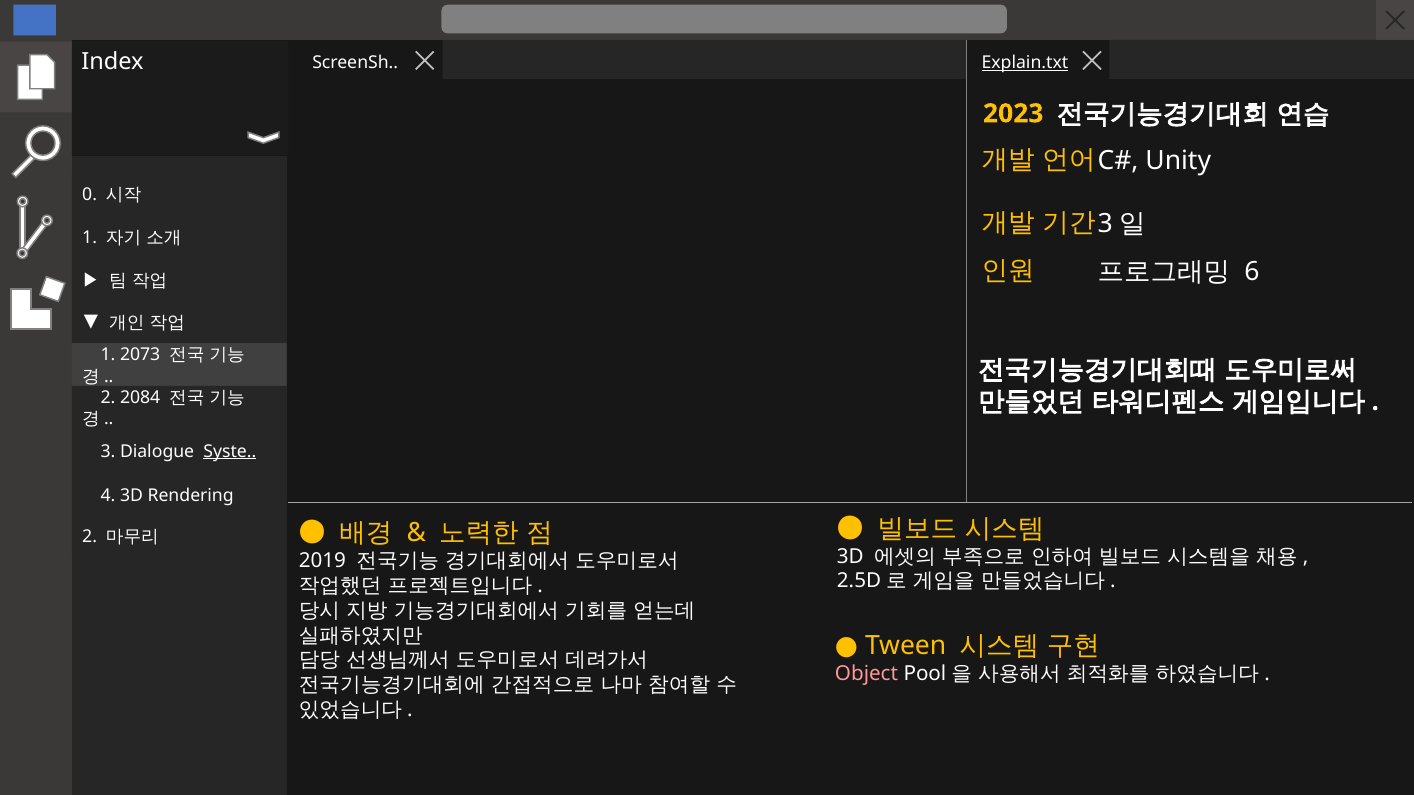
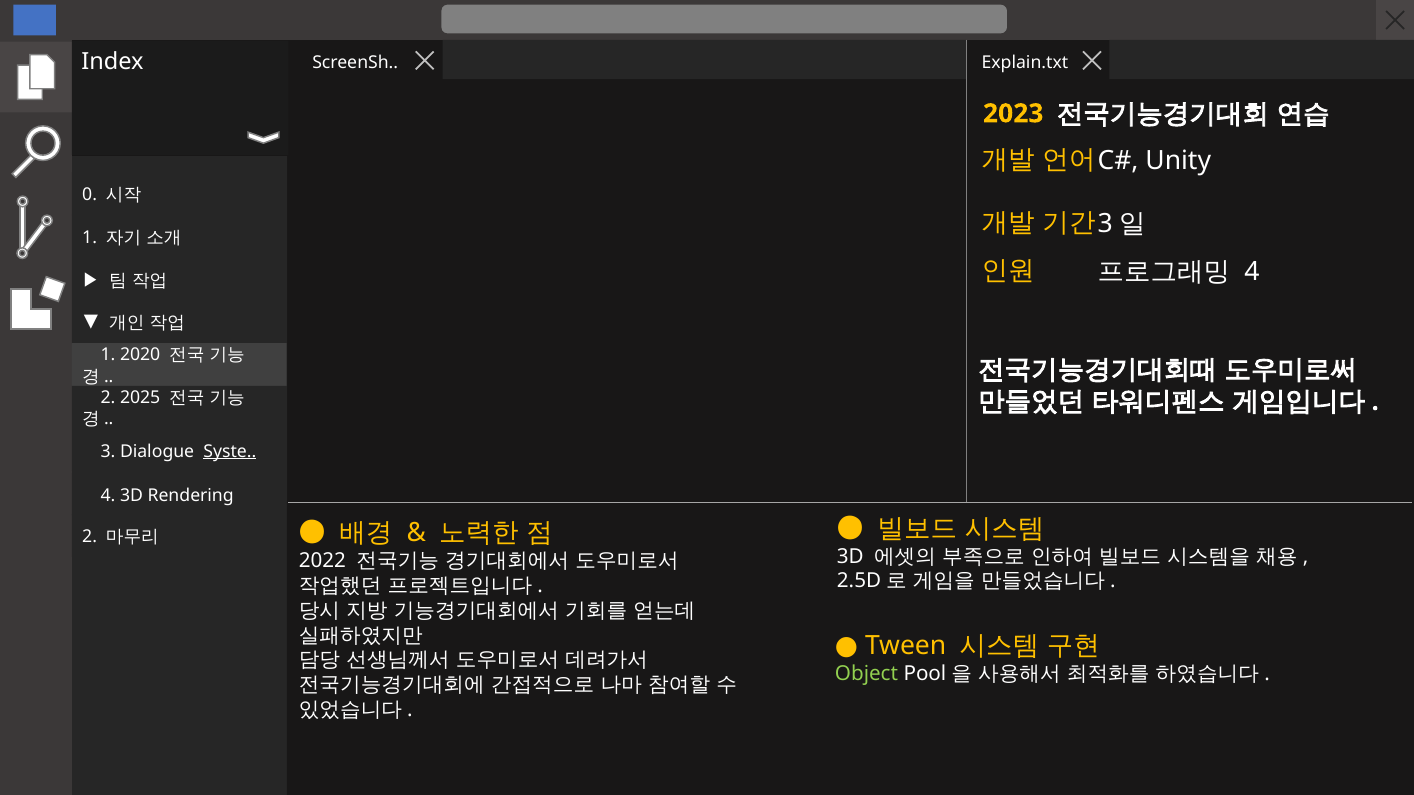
Explain.txt underline: present -> none (1025, 63)
6: 6 -> 4 (1252, 272)
2073: 2073 -> 2020 (140, 355)
2084: 2084 -> 2025 (140, 398)
2019: 2019 -> 2022 (322, 561)
Object colour: pink -> light green (867, 674)
